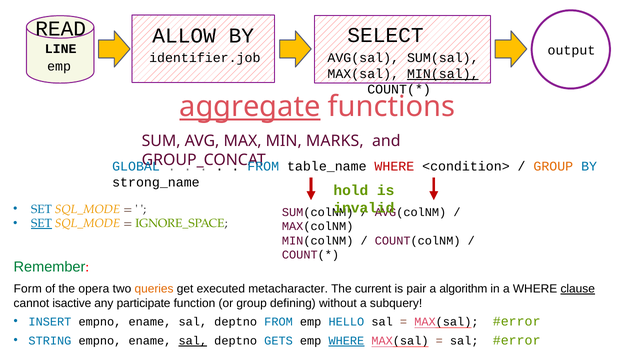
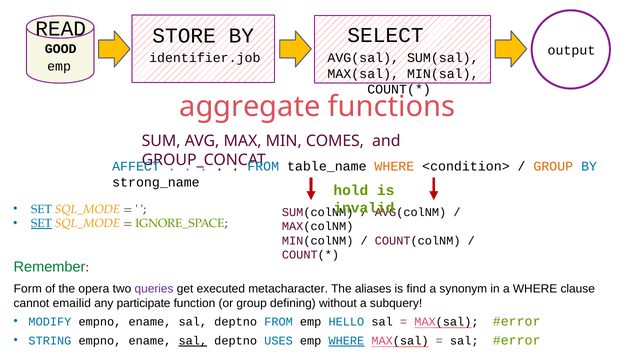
ALLOW: ALLOW -> STORE (184, 36)
LINE: LINE -> GOOD (61, 49)
MIN(sal underline: present -> none (443, 74)
aggregate underline: present -> none (250, 107)
MARKS: MARKS -> COMES (335, 141)
GLOBAL: GLOBAL -> AFFECT (136, 166)
WHERE colour: red -> orange (394, 166)
queries colour: orange -> purple (154, 289)
current: current -> aliases (373, 289)
pair: pair -> find (416, 289)
algorithm: algorithm -> synonym (463, 289)
clause underline: present -> none (578, 289)
isactive: isactive -> emailid (72, 303)
INSERT: INSERT -> MODIFY (50, 322)
GETS: GETS -> USES (279, 341)
